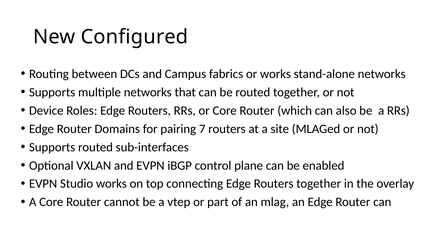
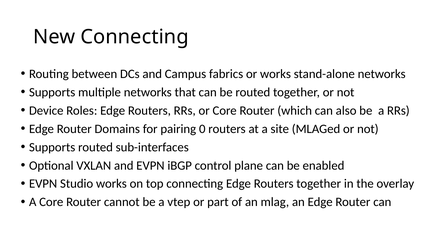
New Configured: Configured -> Connecting (135, 37)
7: 7 -> 0 (202, 129)
